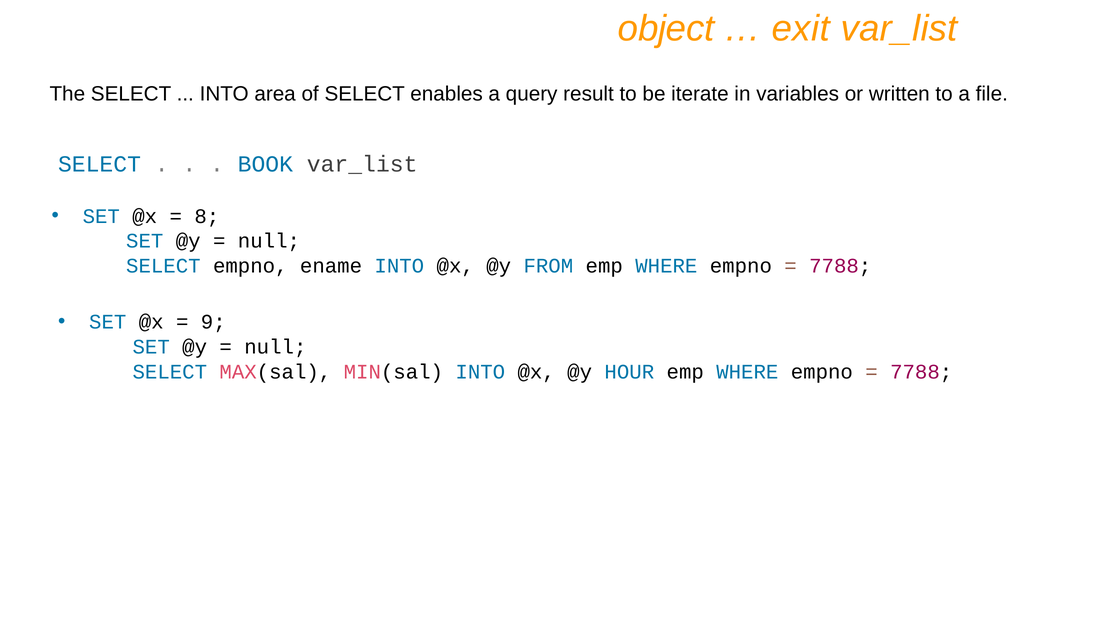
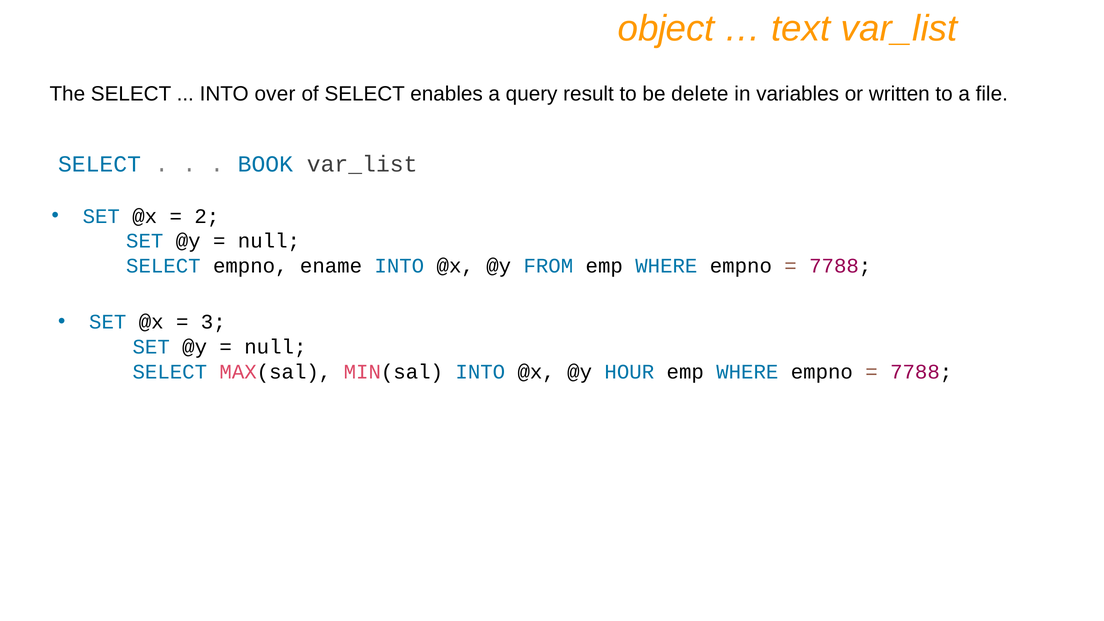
exit: exit -> text (801, 29)
area: area -> over (275, 94)
iterate: iterate -> delete (700, 94)
8: 8 -> 2 (207, 216)
9: 9 -> 3 (213, 322)
